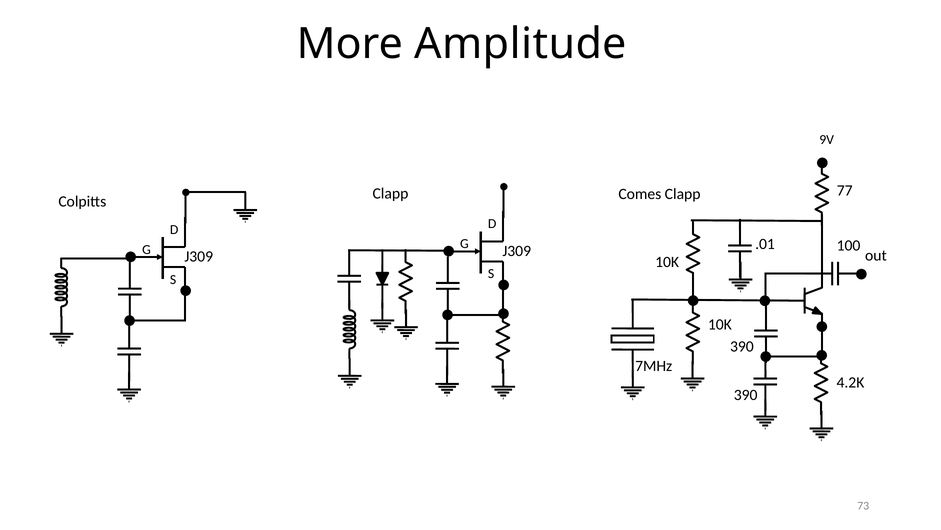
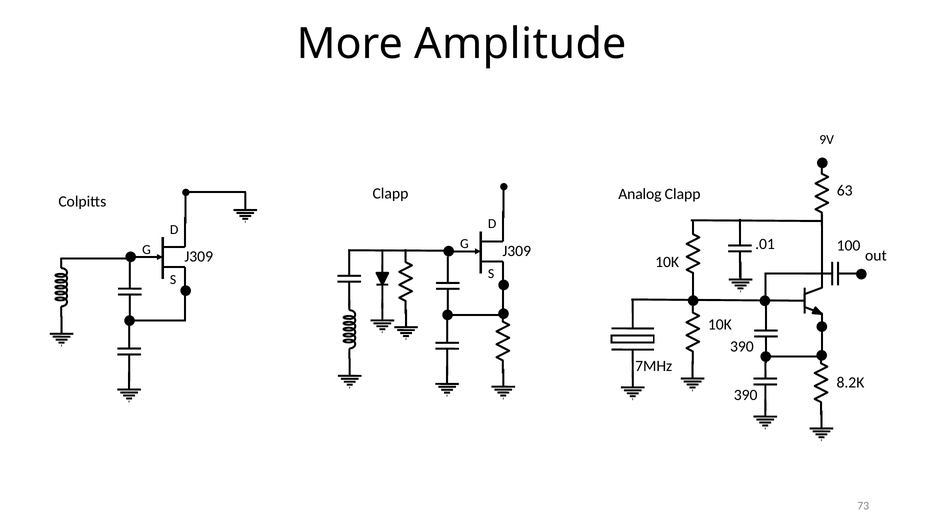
Comes: Comes -> Analog (640, 194)
77: 77 -> 63 (845, 190)
4.2K: 4.2K -> 8.2K (850, 382)
